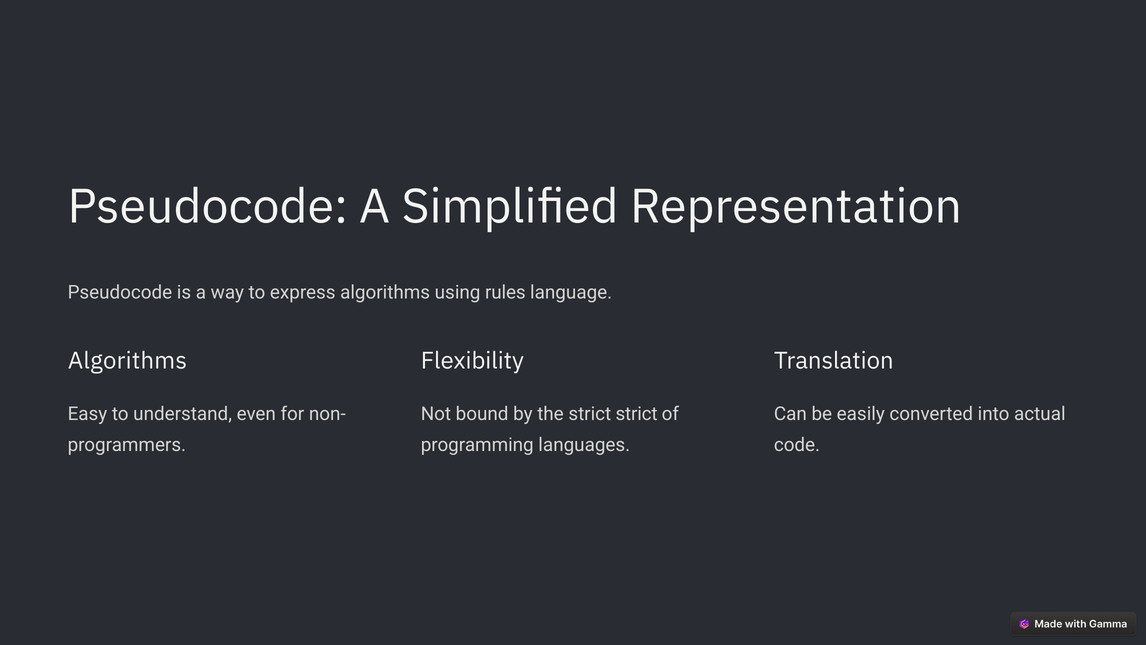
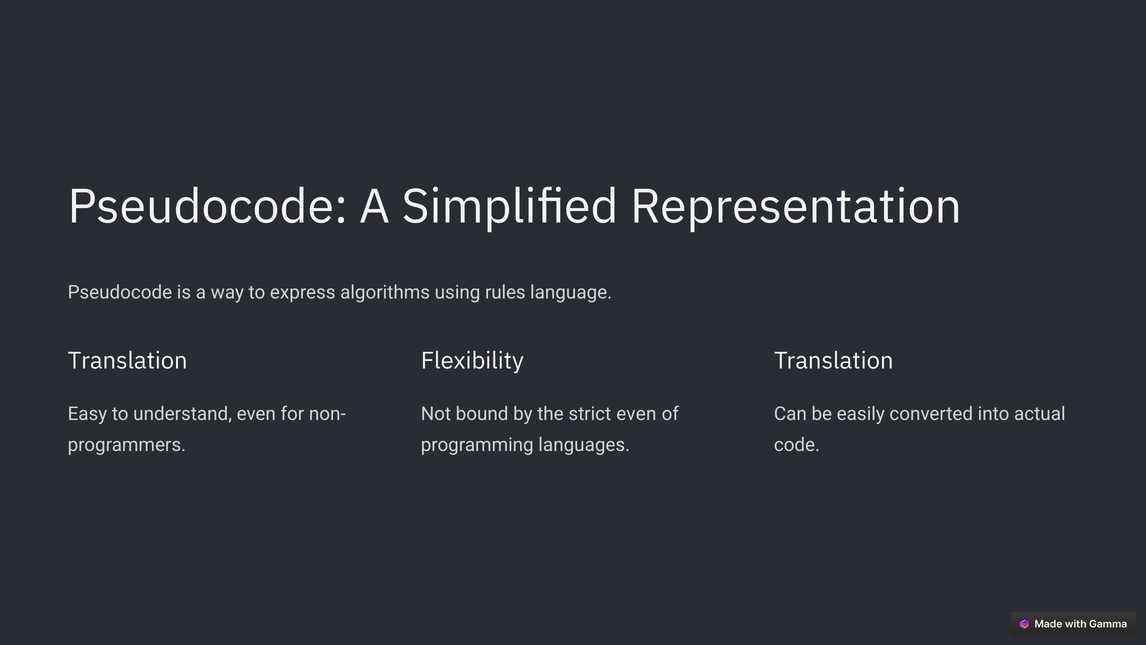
Algorithms: Algorithms -> Translation (128, 361)
strict strict: strict -> even (636, 414)
